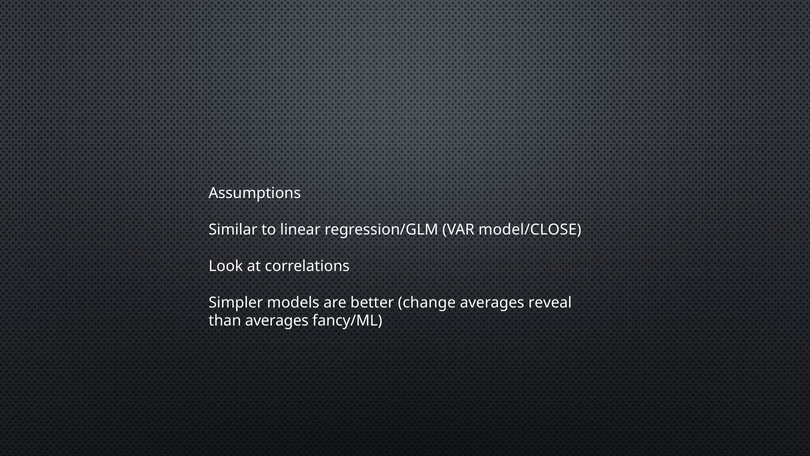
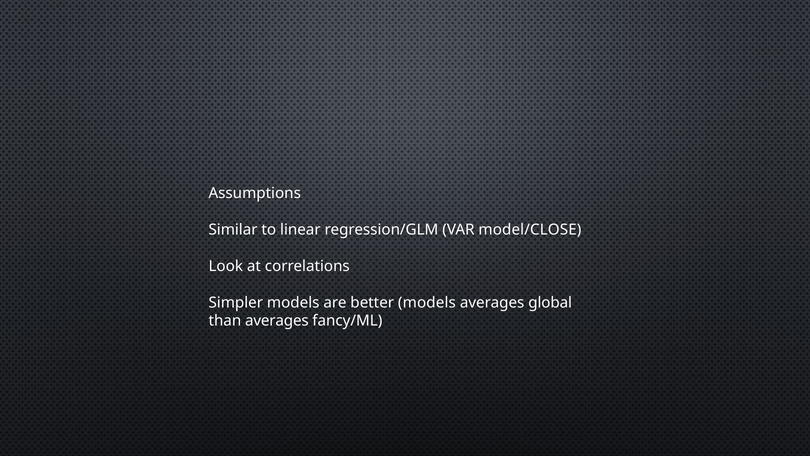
better change: change -> models (427, 302)
reveal: reveal -> global (550, 302)
